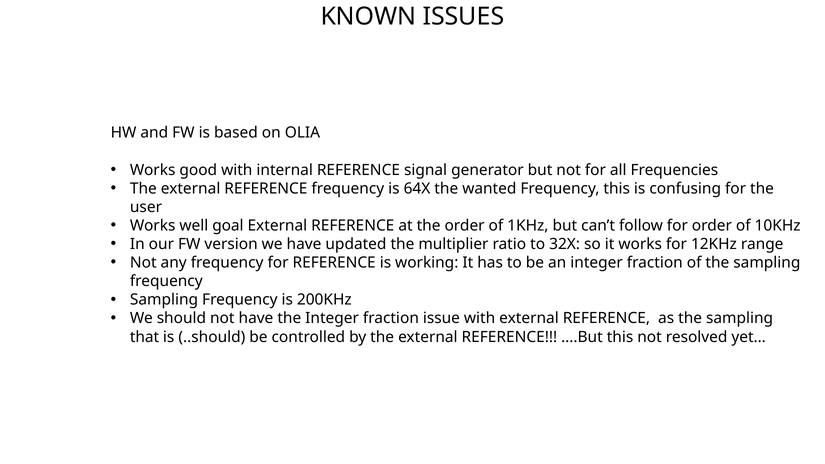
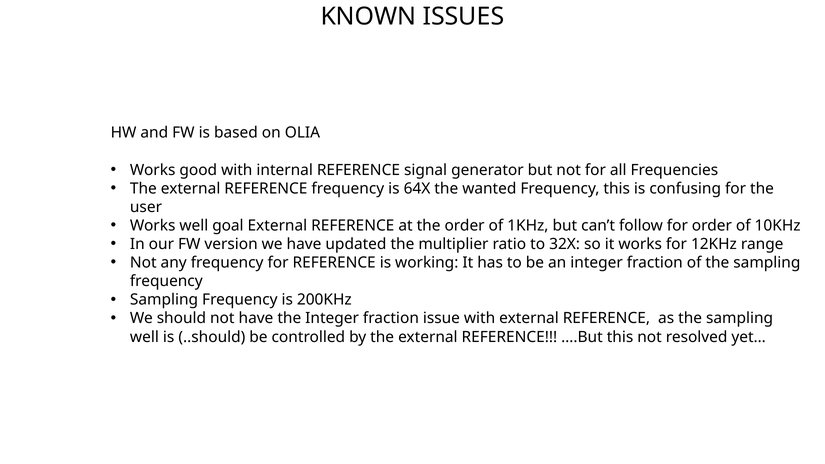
that: that -> well (144, 337)
